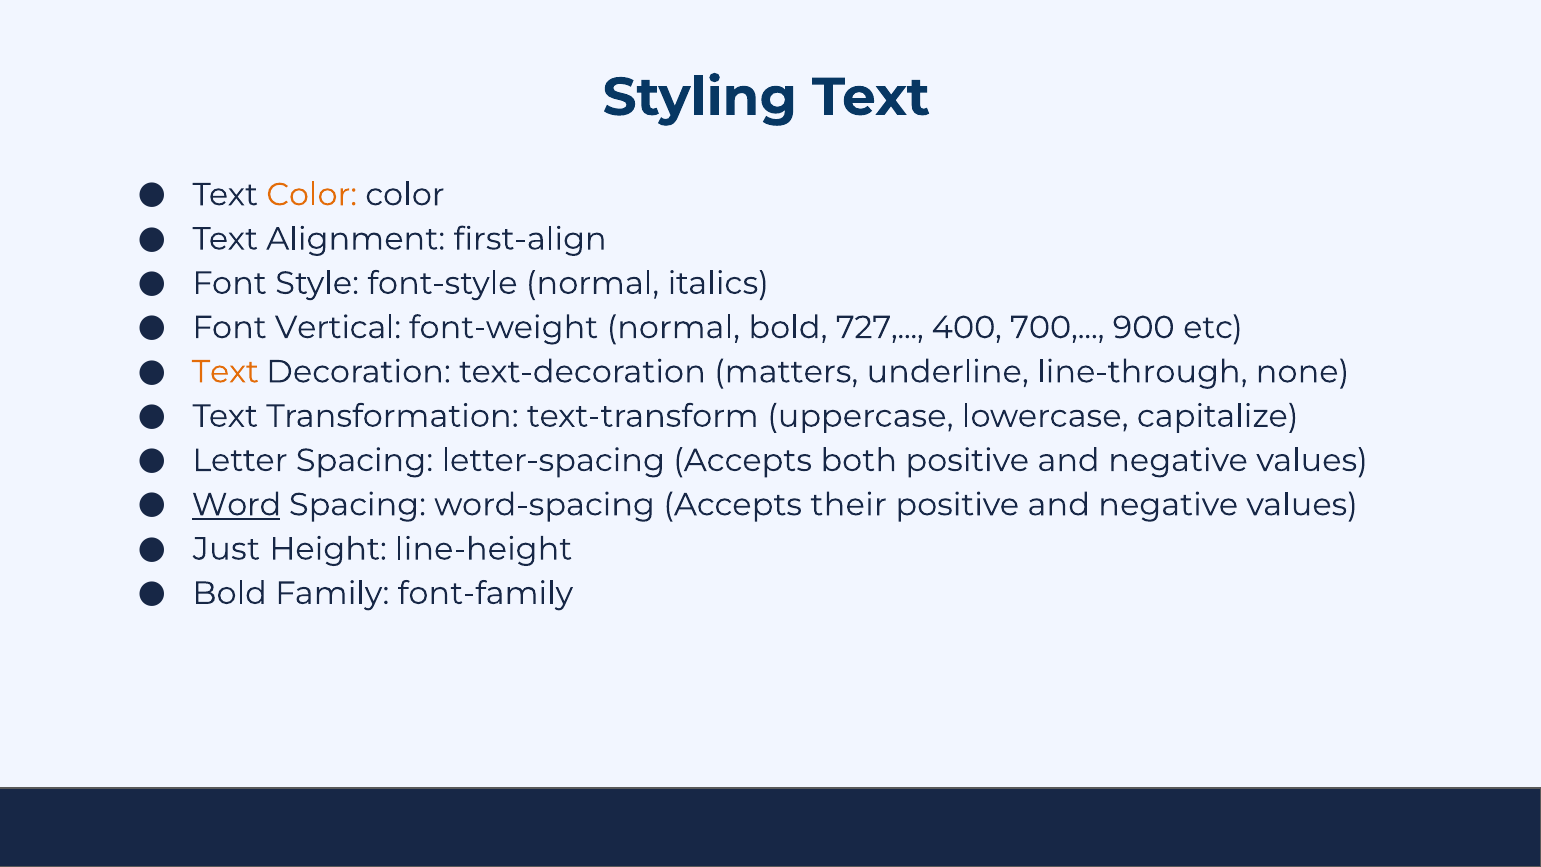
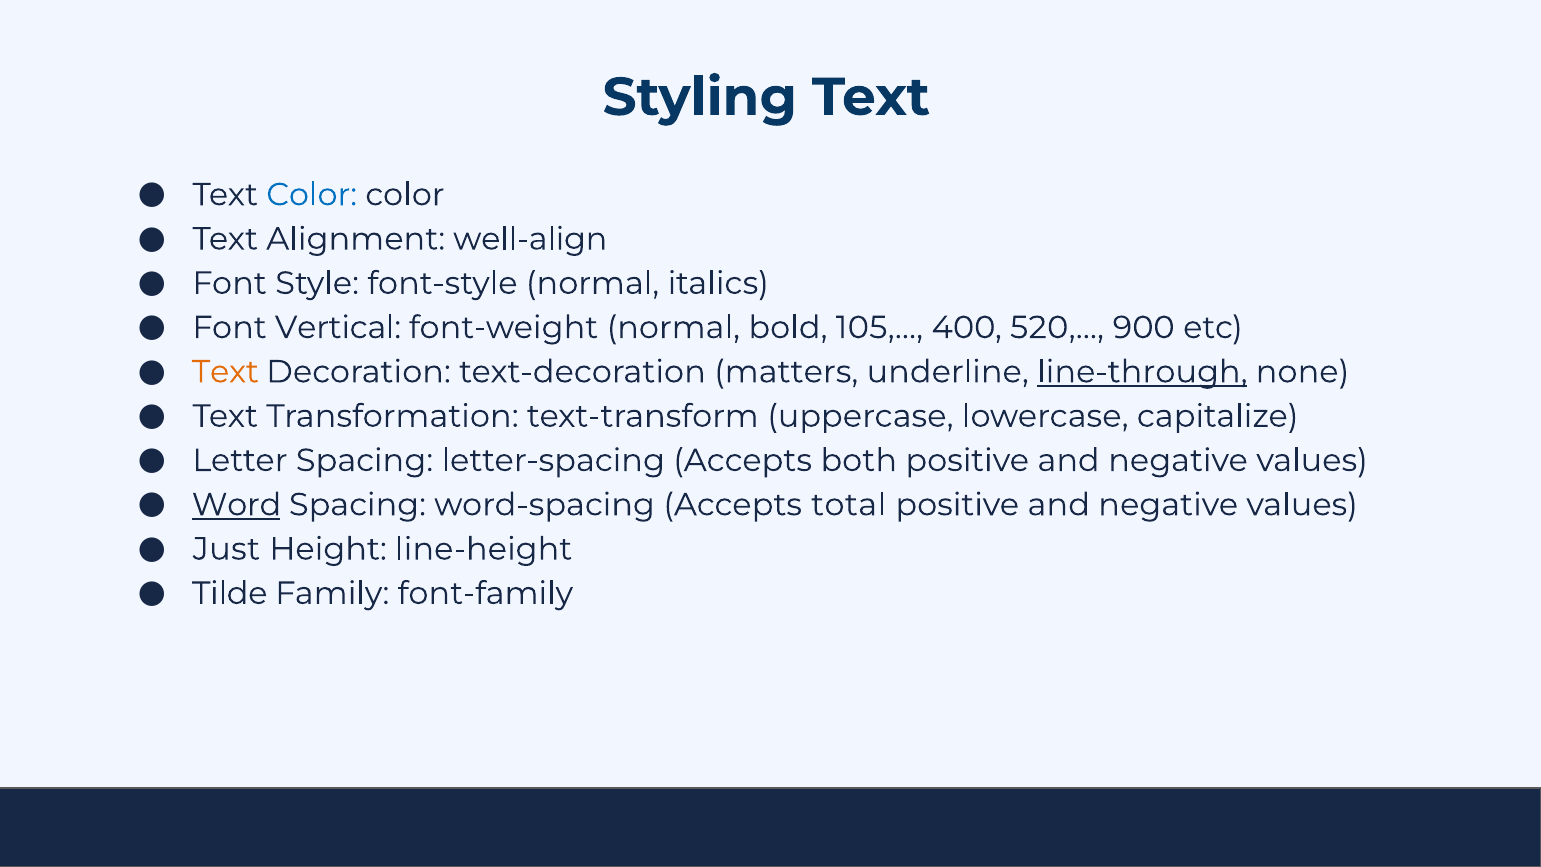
Color colour: orange -> blue (312, 195)
first-align: first-align -> well-align (530, 239)
727: 727 -> 105 (879, 328)
700: 700 -> 520 (1057, 328)
line-through underline: none -> present (1142, 372)
their: their -> total (849, 505)
Bold: Bold -> Tilde (230, 593)
